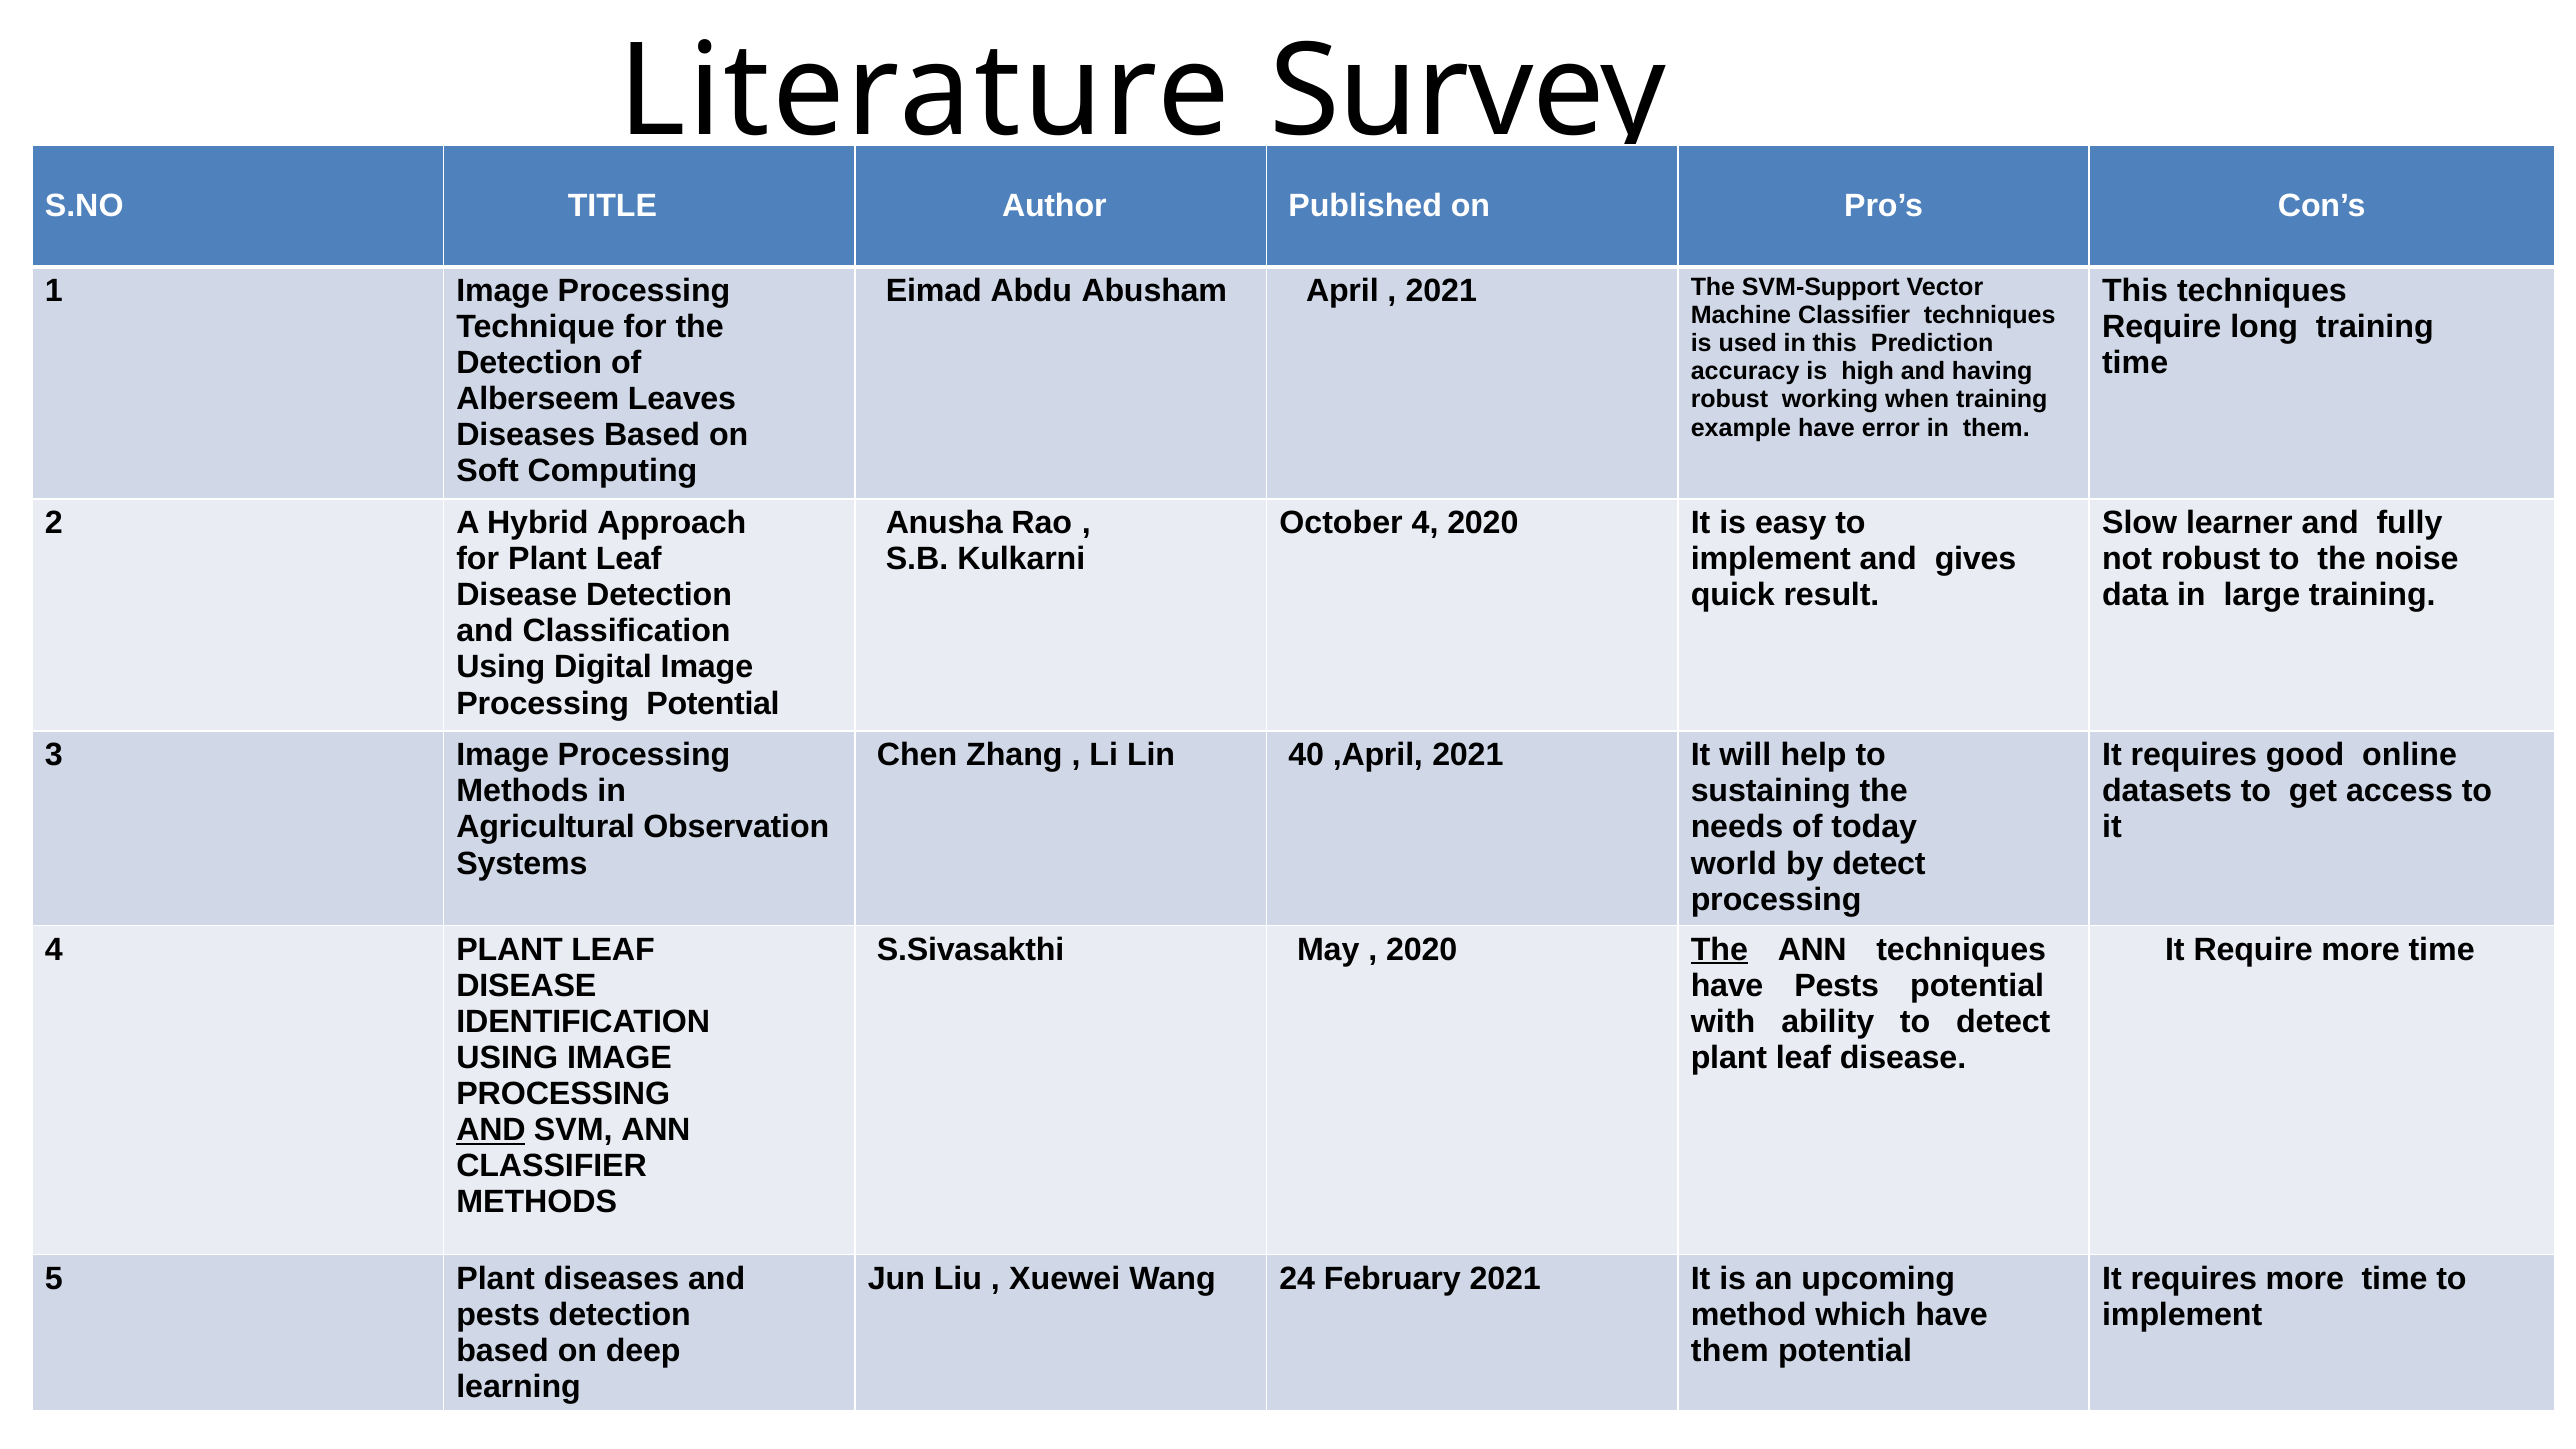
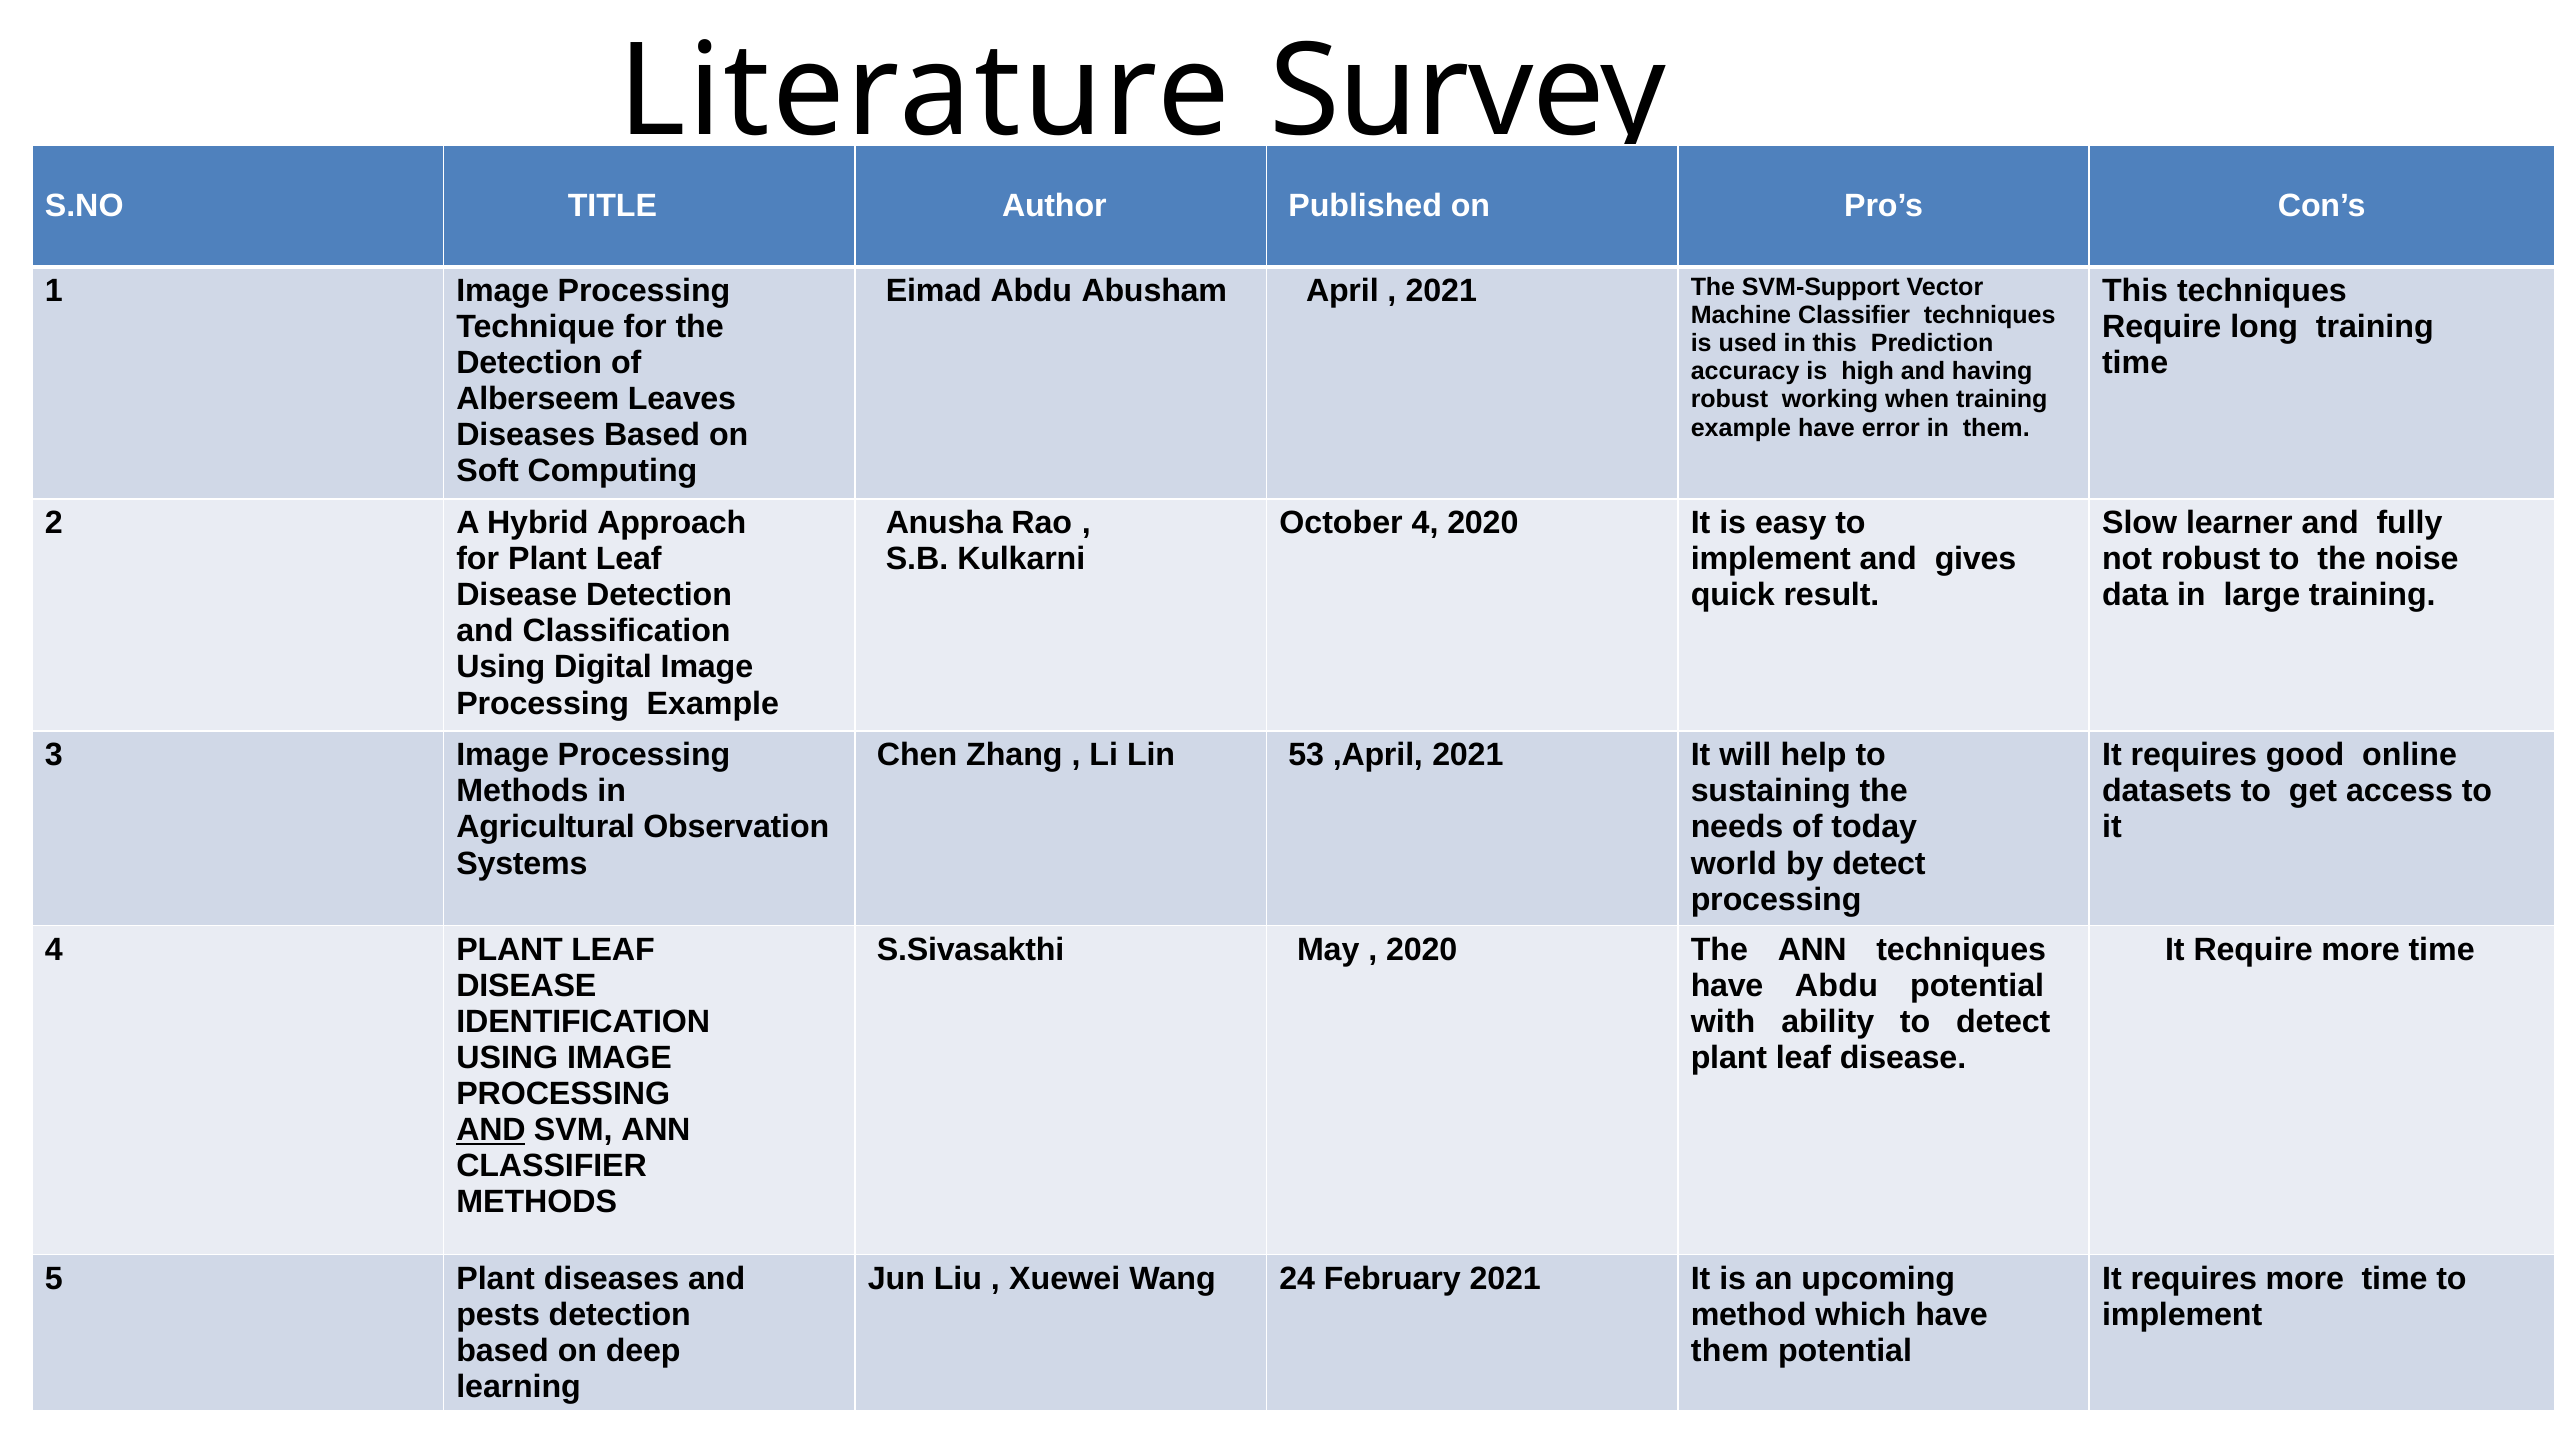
Processing Potential: Potential -> Example (713, 703)
40: 40 -> 53 (1306, 755)
The underline: present -> none (1719, 950)
have Pests: Pests -> Abdu (1836, 986)
